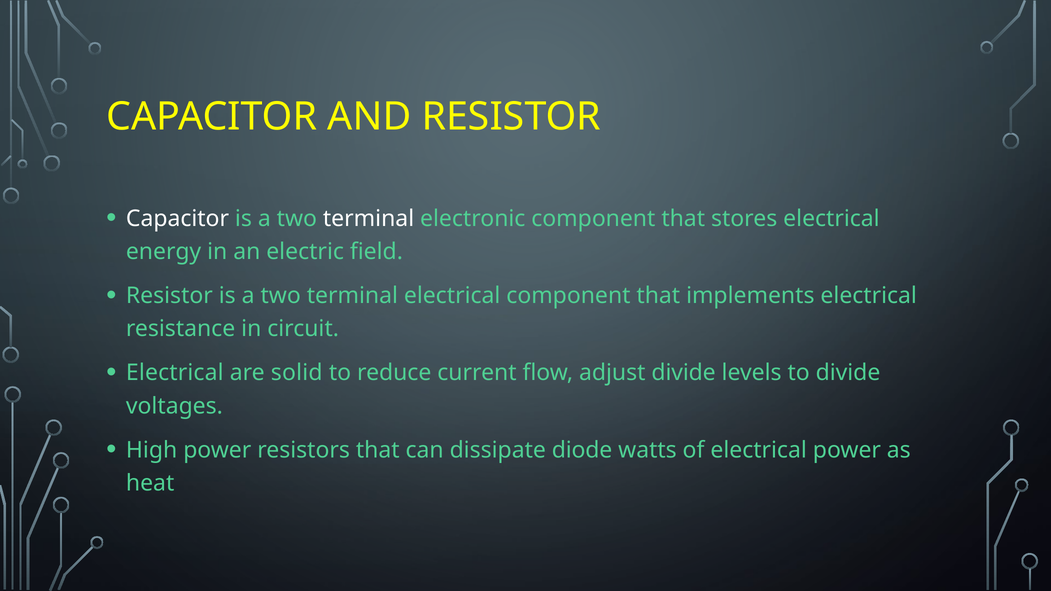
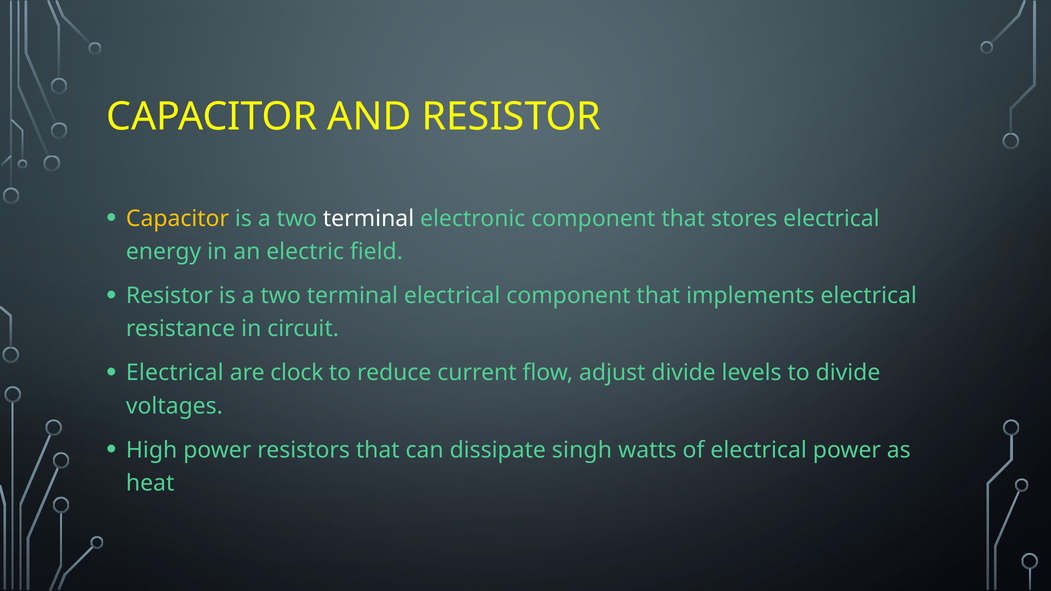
Capacitor colour: white -> yellow (178, 219)
solid: solid -> clock (297, 373)
diode: diode -> singh (582, 450)
